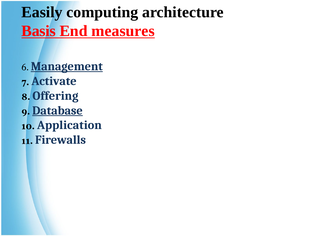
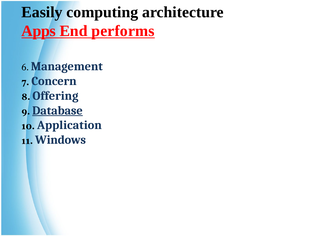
Basis: Basis -> Apps (39, 31)
measures: measures -> performs (123, 31)
Management underline: present -> none (67, 66)
Activate: Activate -> Concern (54, 81)
Firewalls: Firewalls -> Windows (61, 140)
